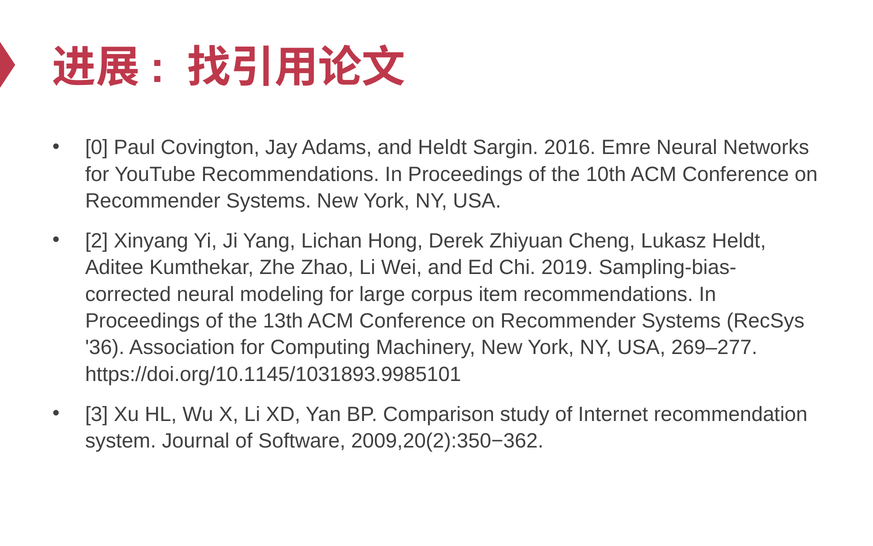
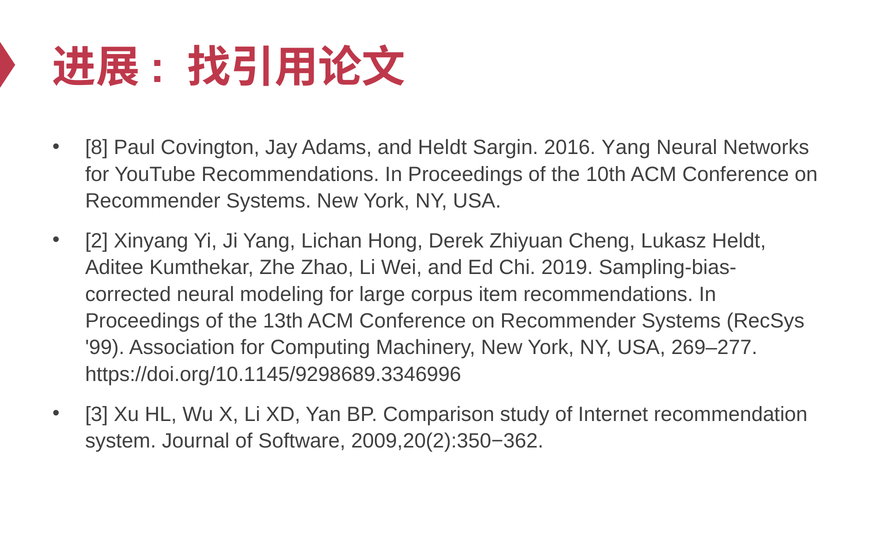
0: 0 -> 8 (97, 147)
2016 Emre: Emre -> Yang (626, 147)
36: 36 -> 99 (105, 347)
https://doi.org/10.1145/1031893.9985101: https://doi.org/10.1145/1031893.9985101 -> https://doi.org/10.1145/9298689.3346996 (273, 374)
